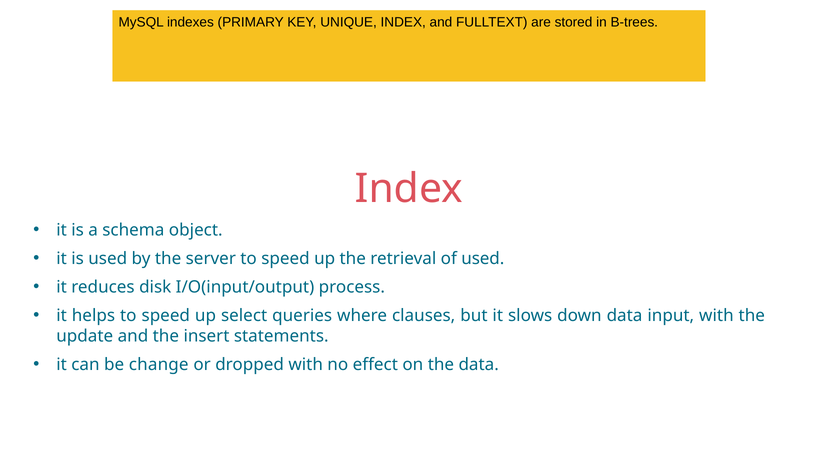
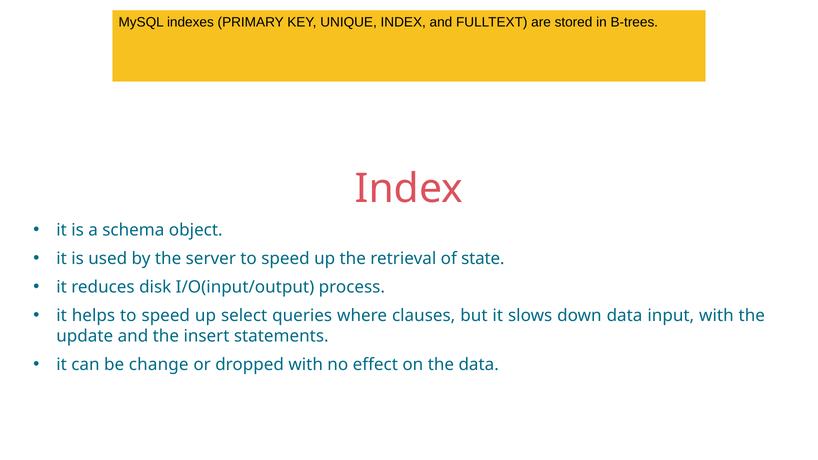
of used: used -> state (483, 259)
